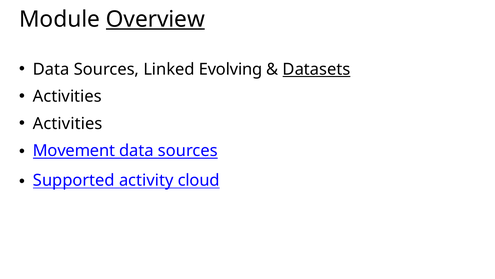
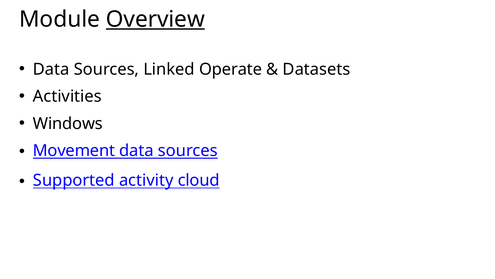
Evolving: Evolving -> Operate (231, 69)
Datasets underline: present -> none (316, 69)
Activities: Activities -> Windows (68, 123)
